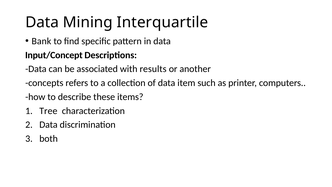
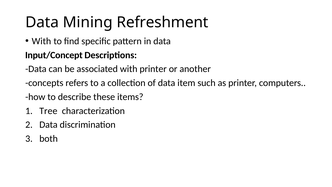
Interquartile: Interquartile -> Refreshment (163, 22)
Bank: Bank -> With (41, 41)
with results: results -> printer (153, 69)
